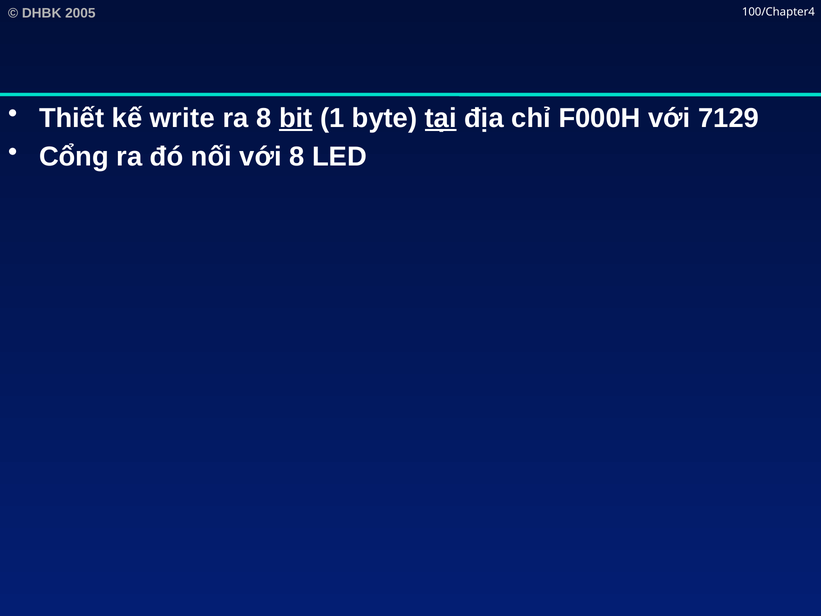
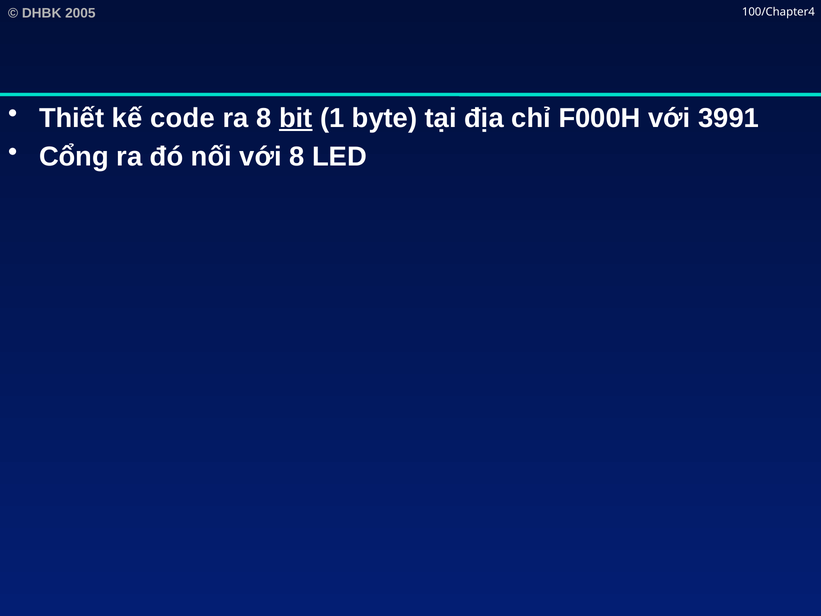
write: write -> code (182, 118)
tại underline: present -> none (441, 118)
7129: 7129 -> 3991 (729, 118)
